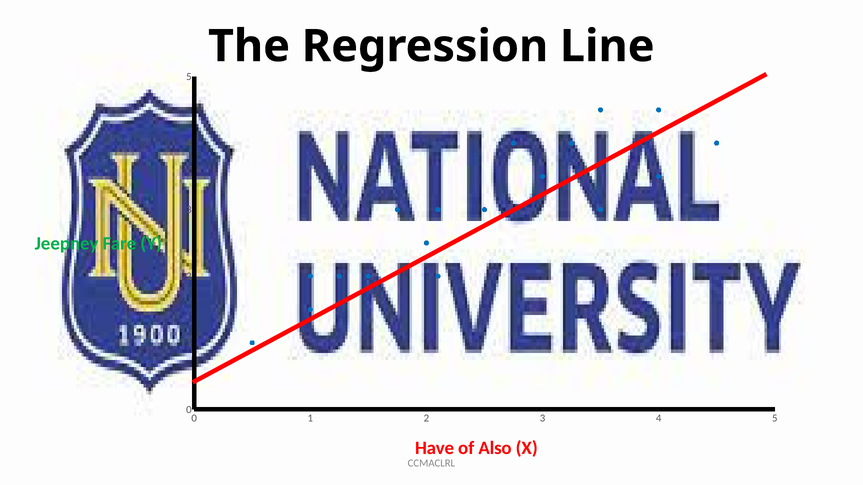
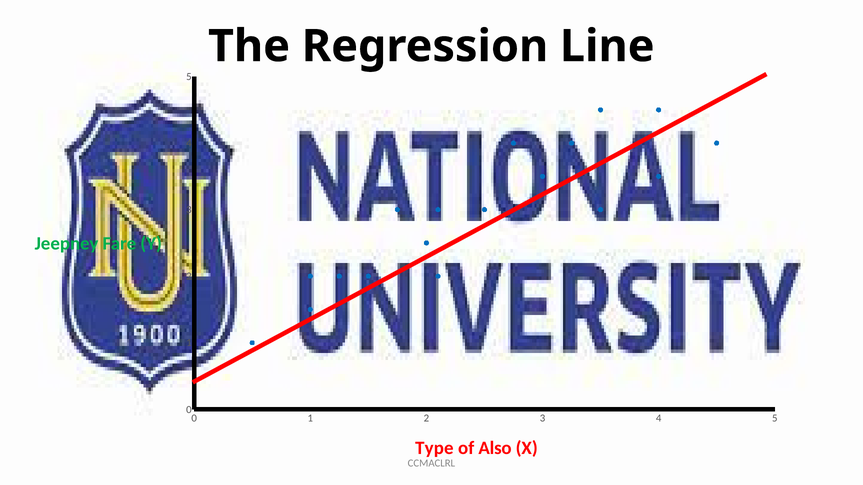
Have: Have -> Type (434, 449)
